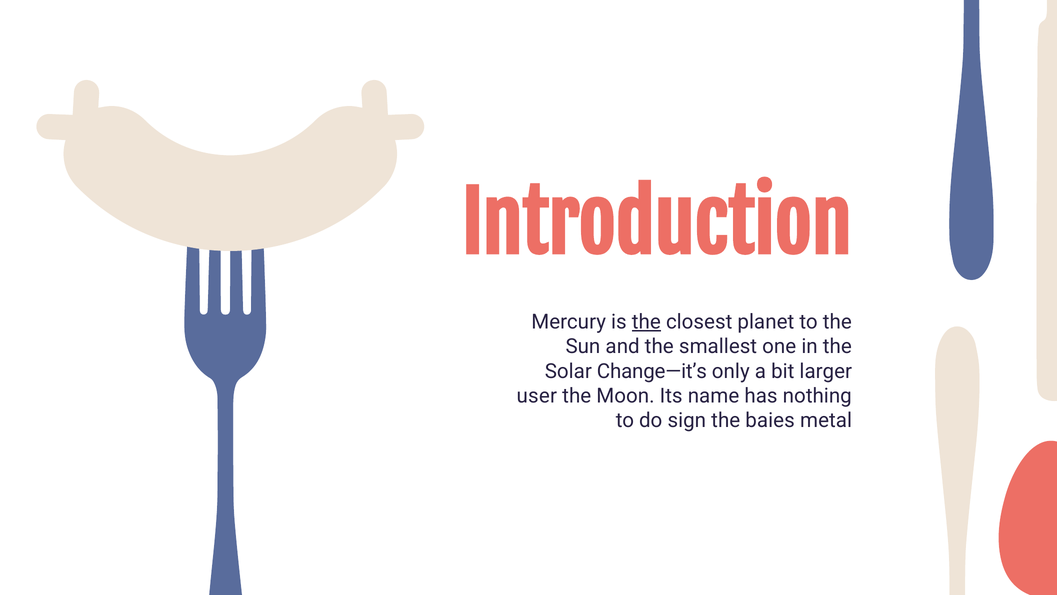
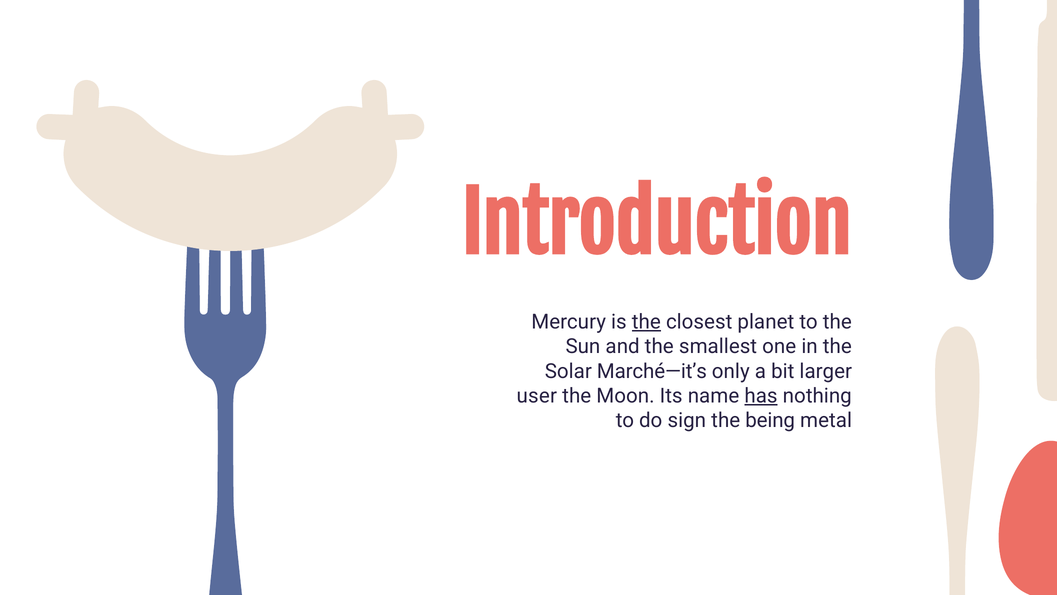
Change—it’s: Change—it’s -> Marché—it’s (652, 371)
has underline: none -> present (761, 396)
baies: baies -> being (770, 420)
